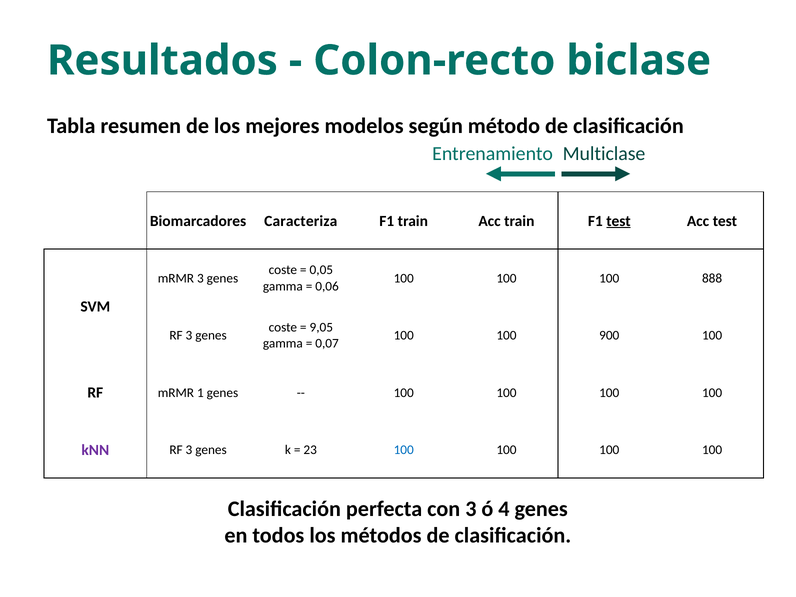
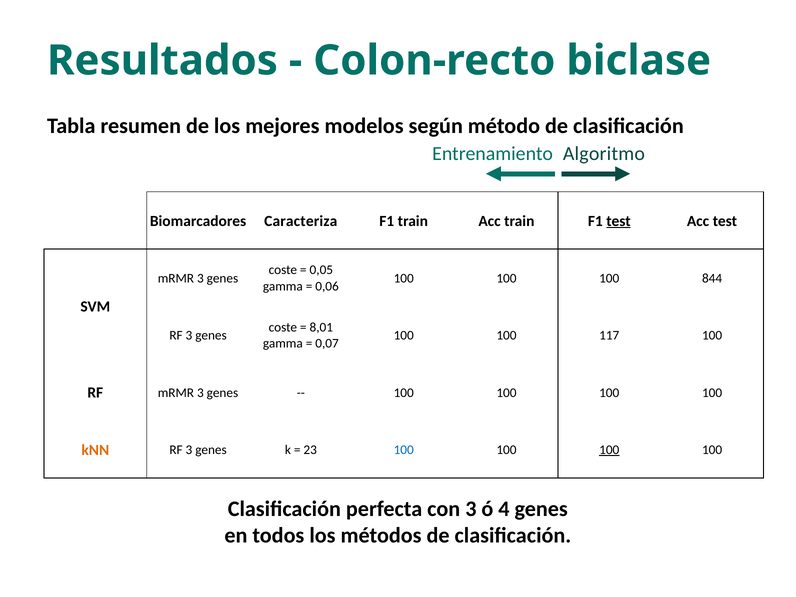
Multiclase: Multiclase -> Algoritmo (604, 154)
888: 888 -> 844 (712, 278)
9,05: 9,05 -> 8,01 (321, 327)
900: 900 -> 117 (609, 335)
RF mRMR 1: 1 -> 3 (200, 393)
kNN colour: purple -> orange (95, 450)
100 underline: none -> present (609, 450)
